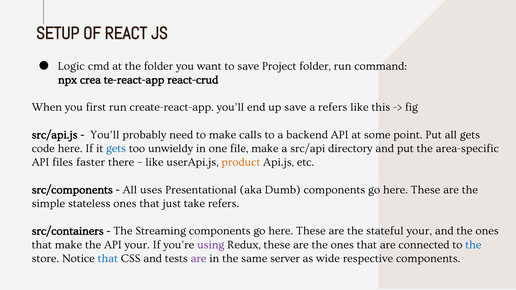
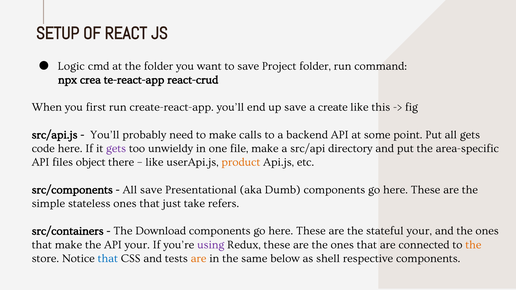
a refers: refers -> create (333, 107)
gets colour: blue -> purple (116, 149)
faster: faster -> object (91, 162)
All uses: uses -> save (151, 190)
Streaming: Streaming -> Download (161, 231)
the colour: blue -> orange (473, 245)
are colour: purple -> orange (199, 259)
server: server -> below (285, 259)
wide: wide -> shell (328, 259)
